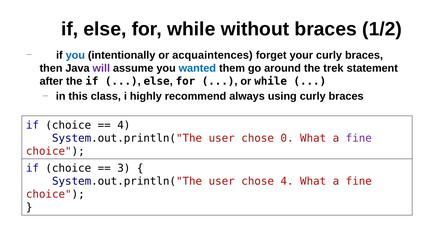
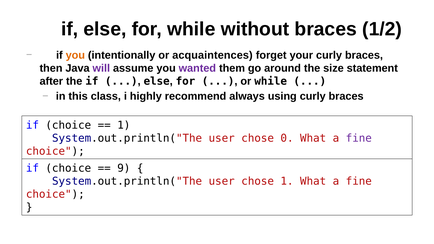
you colour: blue -> orange (75, 55)
wanted colour: blue -> purple (197, 68)
trek: trek -> size (333, 68)
4: 4 -> 1 (124, 125)
3: 3 -> 9 (124, 168)
chose 4: 4 -> 1 (287, 181)
